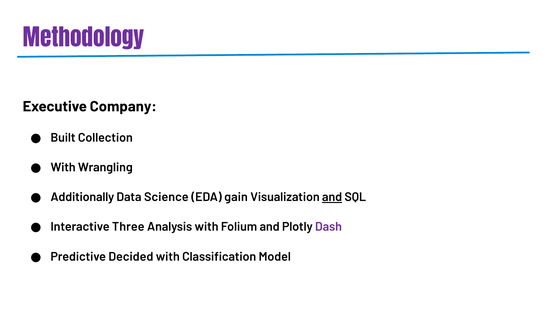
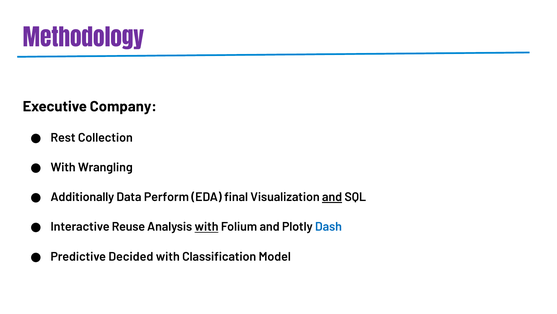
Built: Built -> Rest (63, 137)
Science: Science -> Perform (166, 197)
gain: gain -> final (236, 197)
Three: Three -> Reuse (128, 226)
with underline: none -> present (207, 226)
Dash colour: purple -> blue (328, 226)
